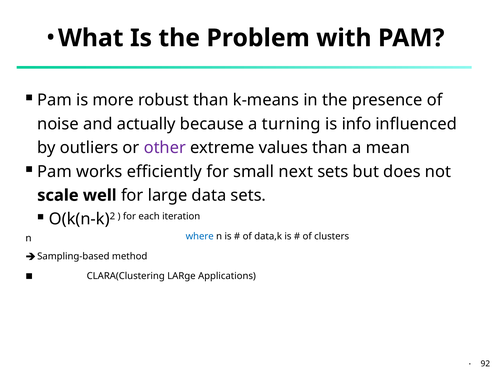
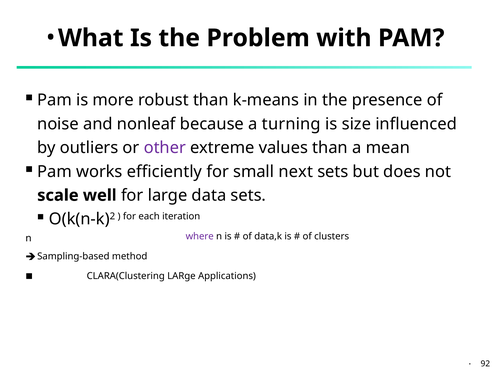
actually: actually -> nonleaf (146, 124)
info: info -> size (356, 124)
where colour: blue -> purple (200, 236)
